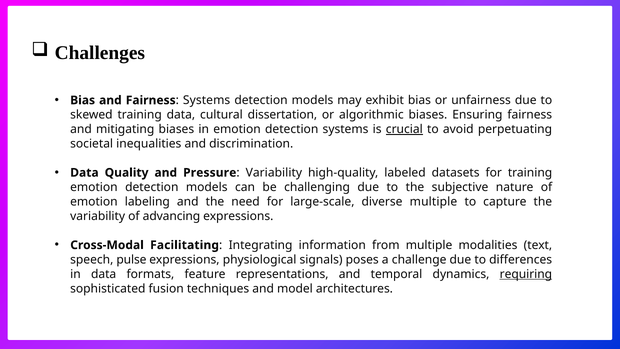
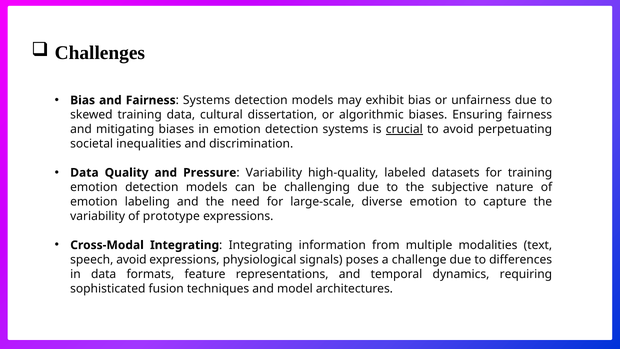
diverse multiple: multiple -> emotion (434, 202)
advancing: advancing -> prototype (171, 216)
Cross-Modal Facilitating: Facilitating -> Integrating (185, 245)
speech pulse: pulse -> avoid (131, 259)
requiring underline: present -> none (526, 274)
